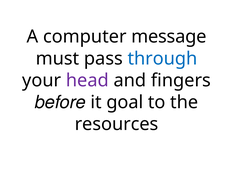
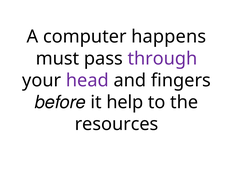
message: message -> happens (169, 37)
through colour: blue -> purple (162, 58)
goal: goal -> help (125, 102)
